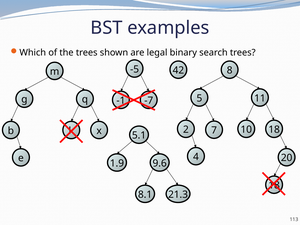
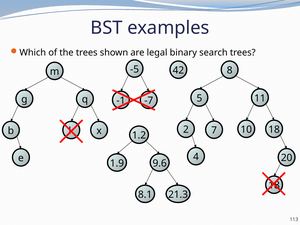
5.1: 5.1 -> 1.2 (139, 135)
